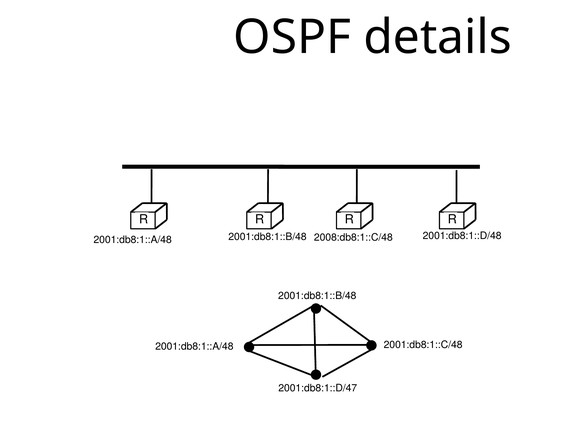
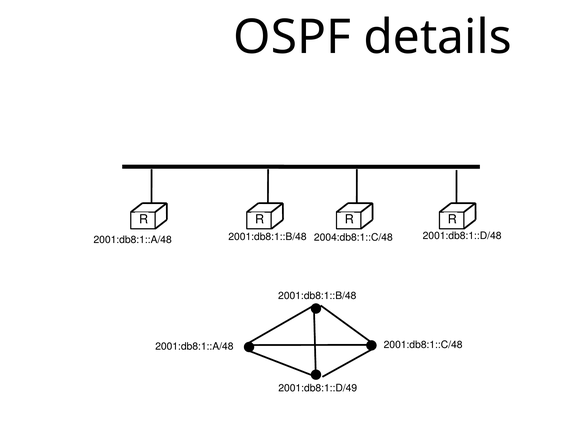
2008:db8:1::C/48: 2008:db8:1::C/48 -> 2004:db8:1::C/48 (353, 237)
2001:db8:1::D/47: 2001:db8:1::D/47 -> 2001:db8:1::D/49 (318, 388)
